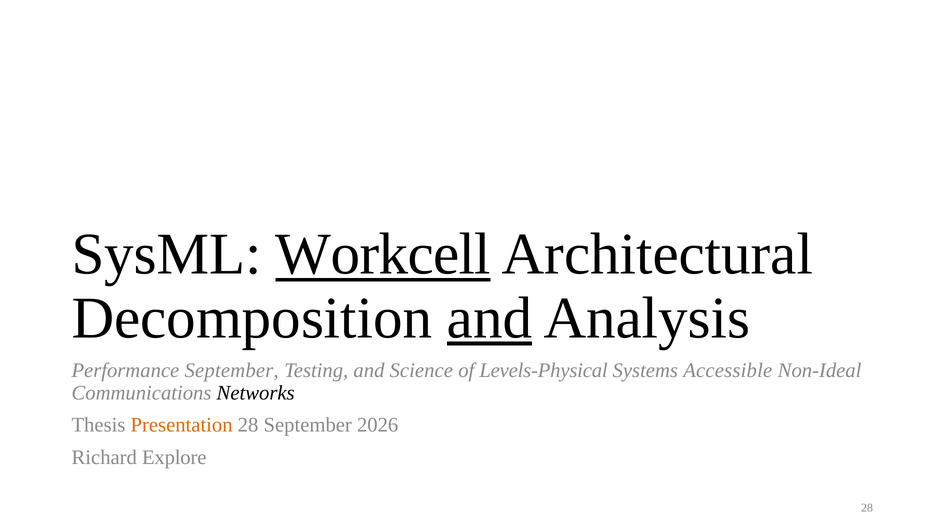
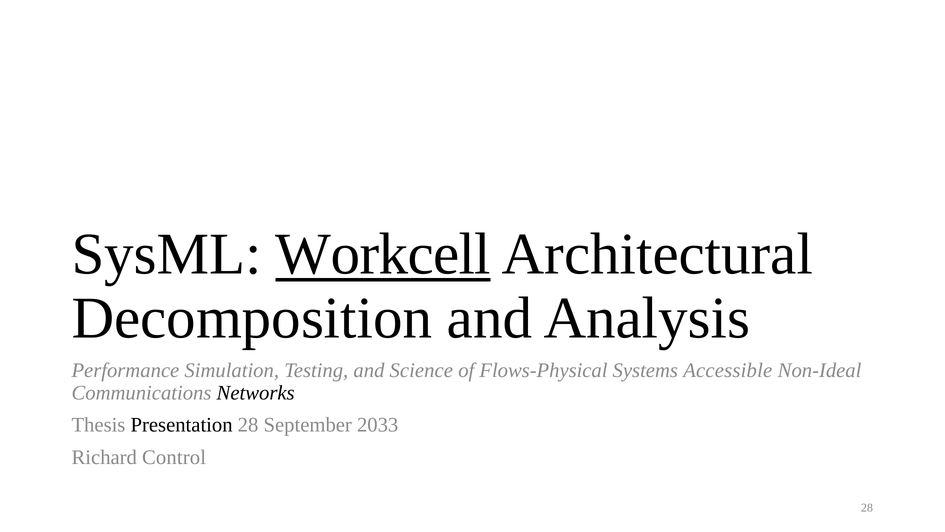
and underline: present -> none (490, 318)
Performance September: September -> Simulation (232, 370)
Levels-Physical: Levels-Physical -> Flows-Physical (543, 370)
Presentation colour: orange -> black (182, 425)
2026: 2026 -> 2033 (378, 425)
Explore: Explore -> Control (174, 457)
